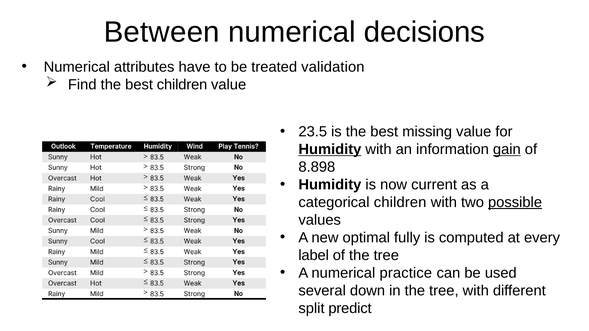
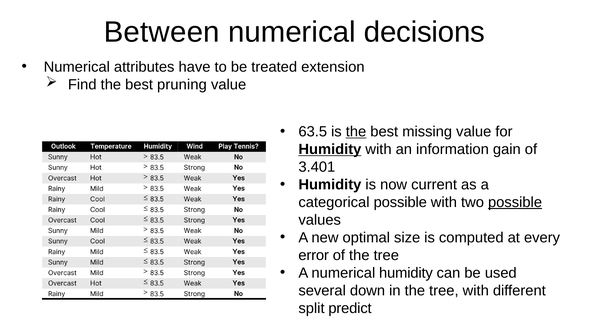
validation: validation -> extension (333, 67)
best children: children -> pruning (182, 85)
23.5: 23.5 -> 63.5 (313, 132)
the underline: none -> present (356, 132)
gain underline: present -> none (507, 149)
8.898: 8.898 -> 3.401 (317, 167)
categorical children: children -> possible (400, 202)
fully: fully -> size (407, 238)
label: label -> error (314, 255)
numerical practice: practice -> humidity (406, 273)
